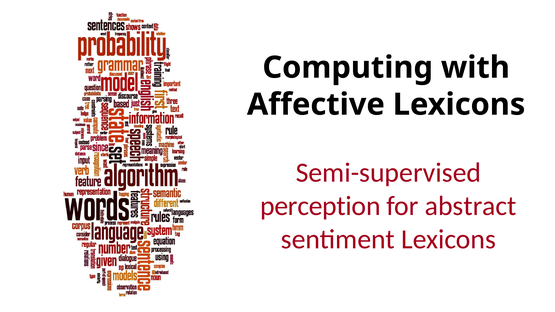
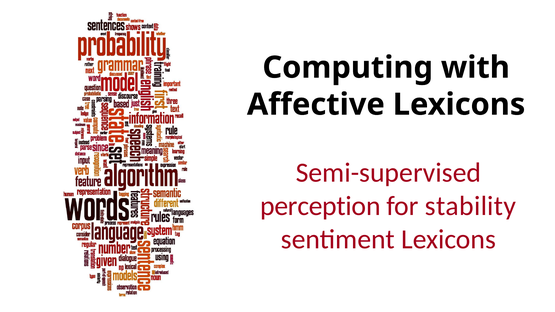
abstract: abstract -> stability (471, 206)
